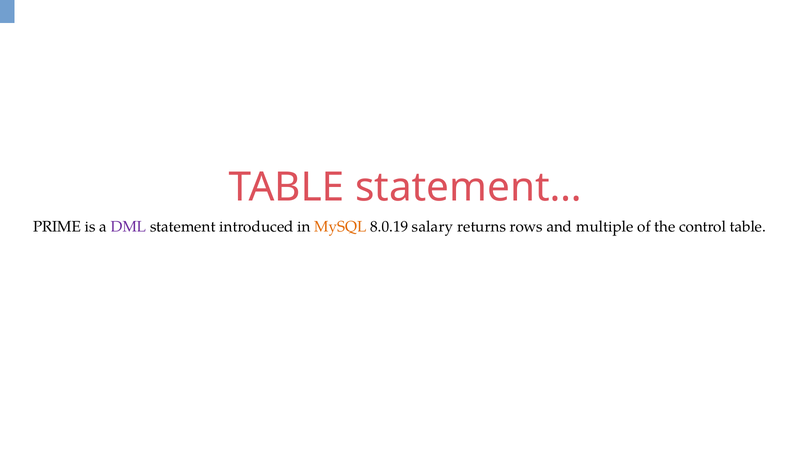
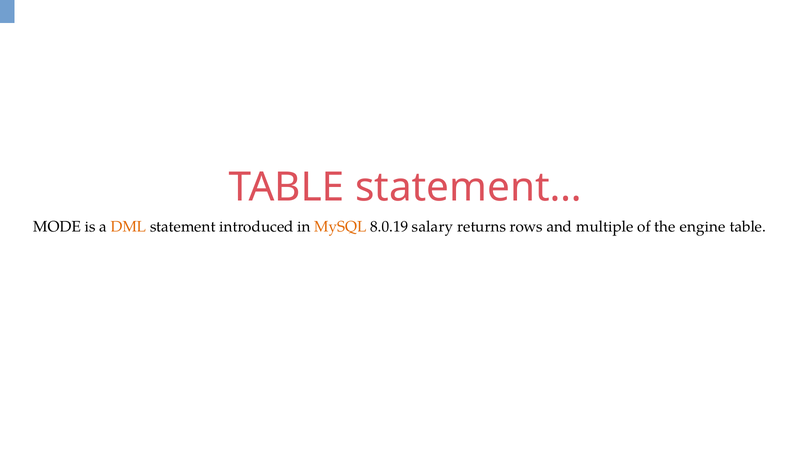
PRIME: PRIME -> MODE (57, 227)
DML colour: purple -> orange (129, 227)
control: control -> engine (703, 227)
